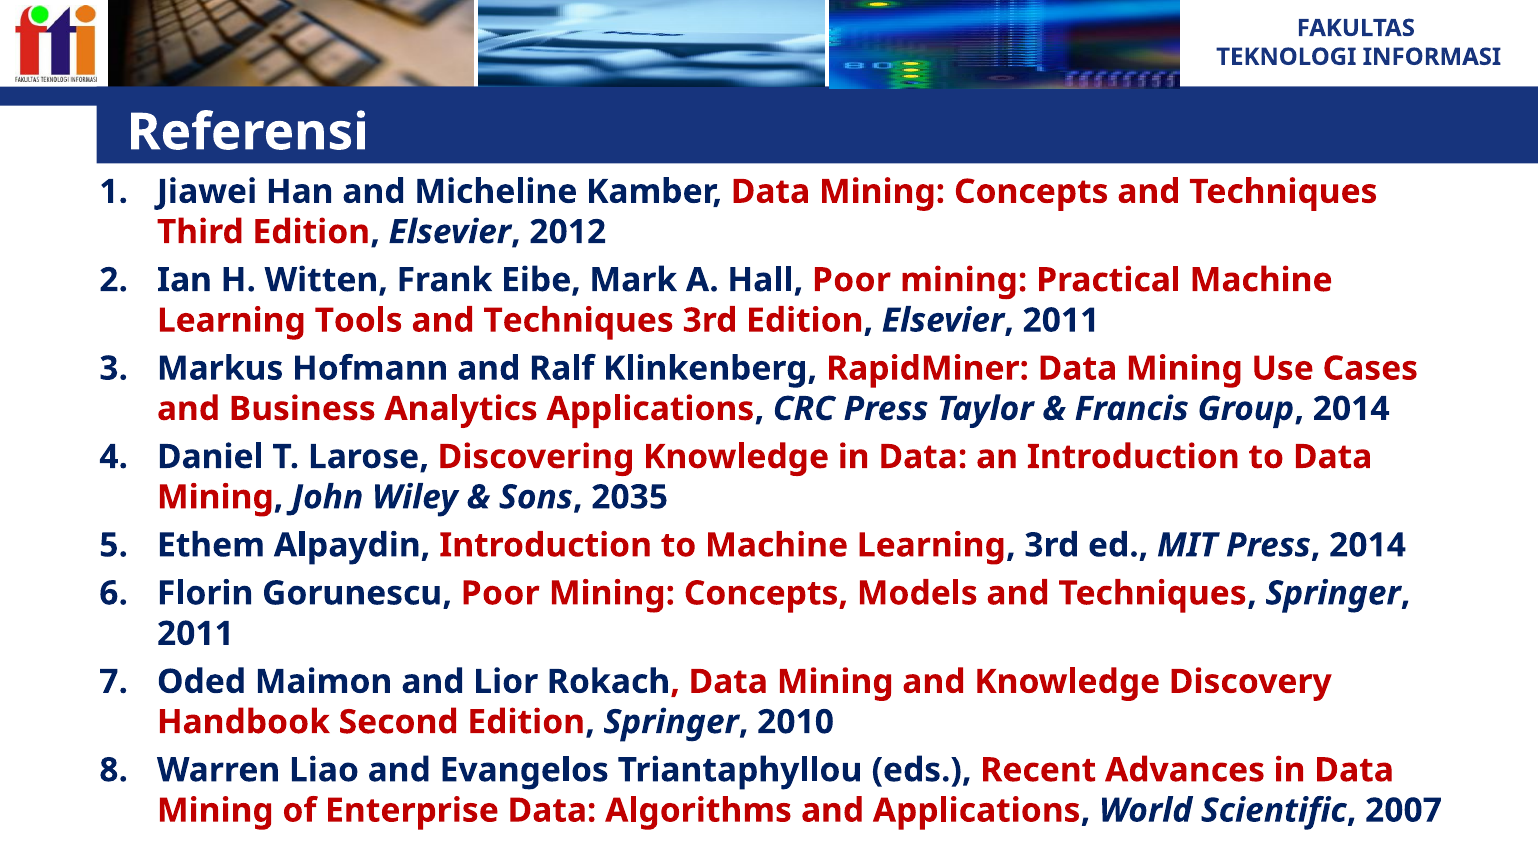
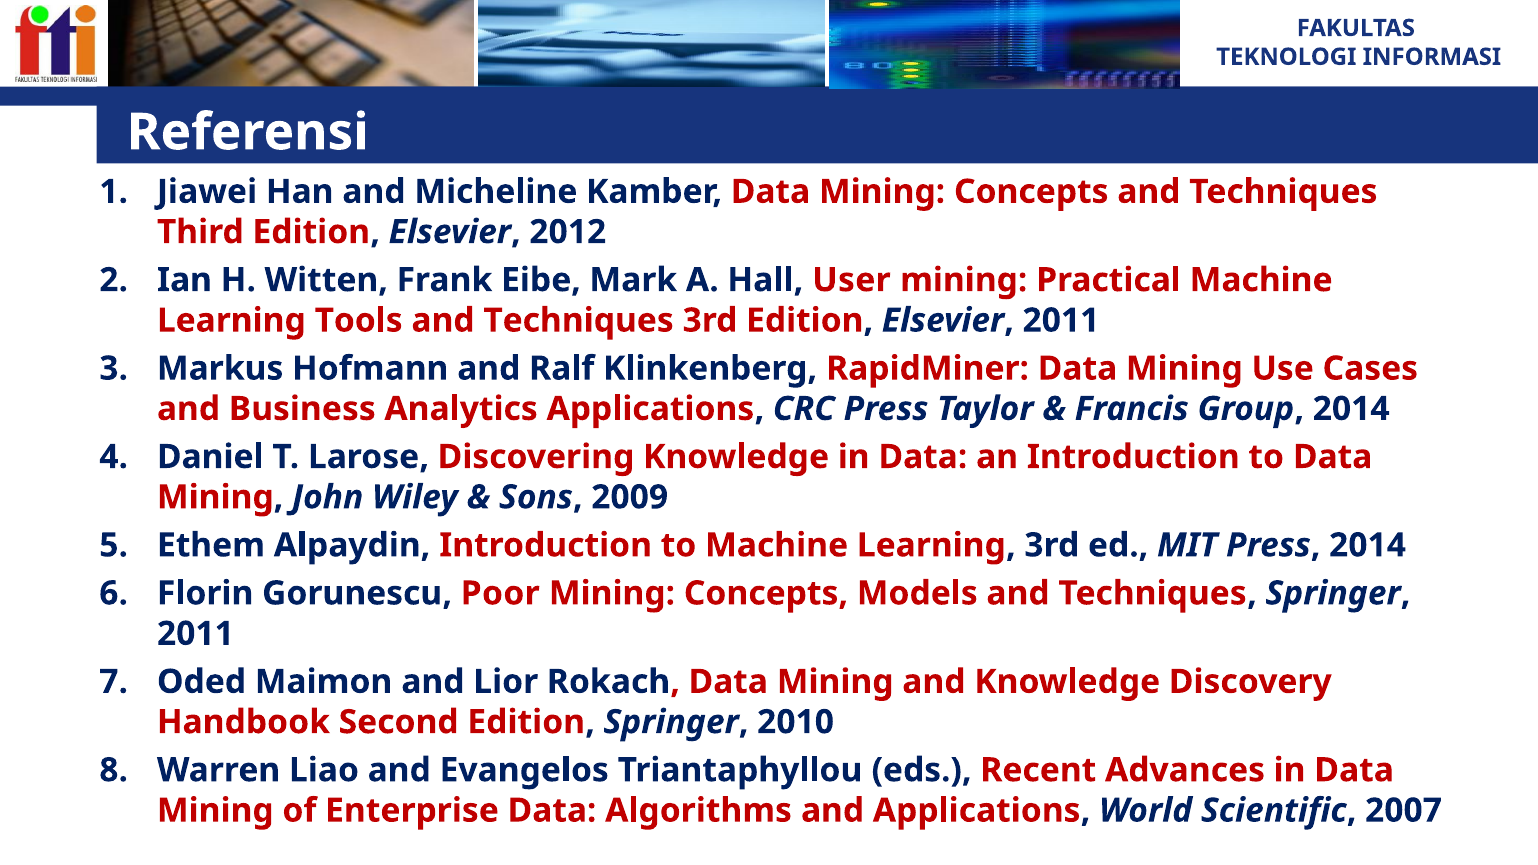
Hall Poor: Poor -> User (851, 280)
2035: 2035 -> 2009 (630, 497)
